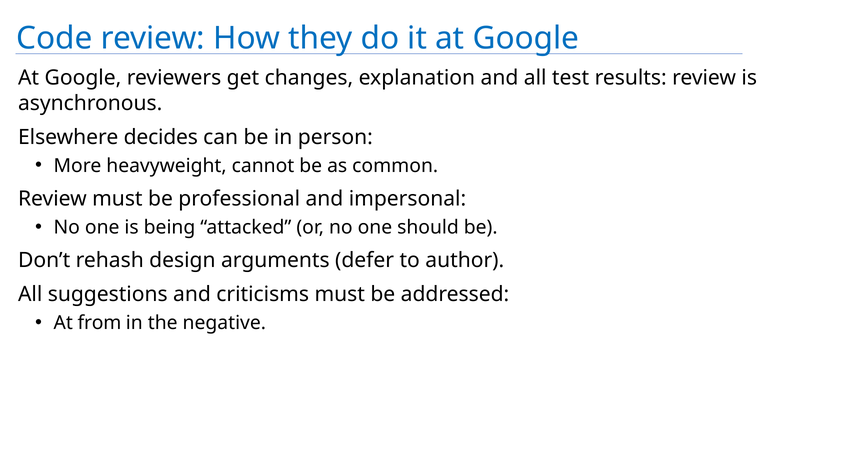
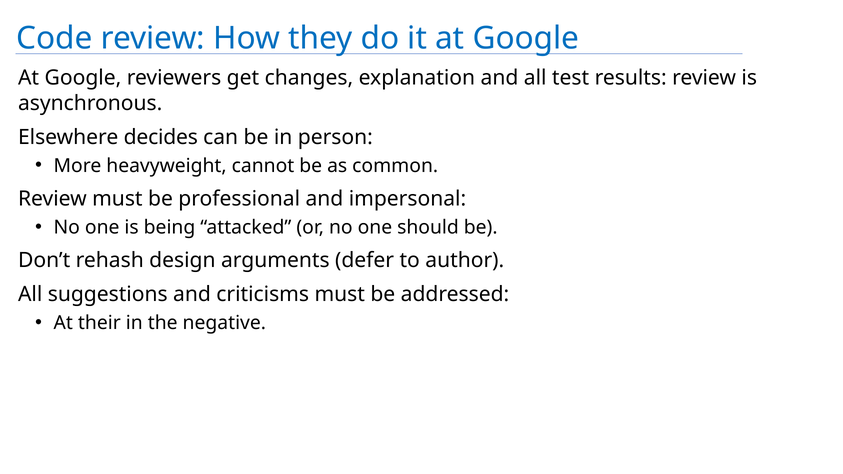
from: from -> their (99, 323)
